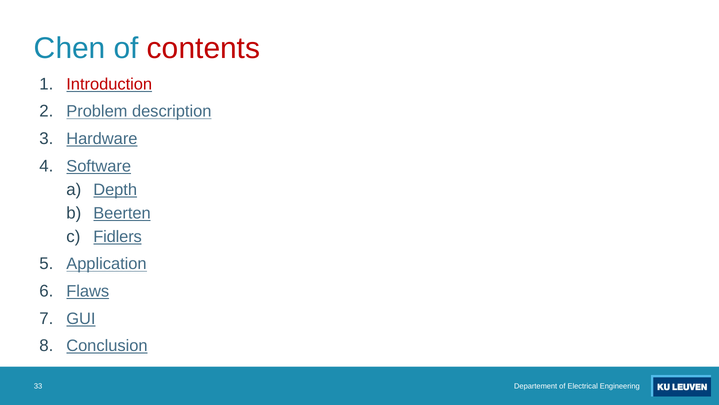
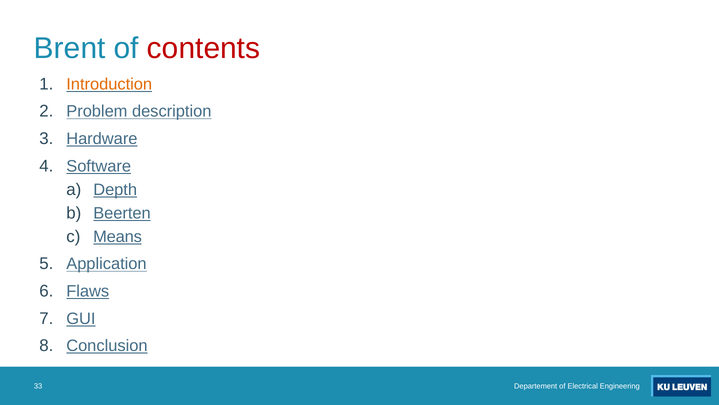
Chen: Chen -> Brent (70, 48)
Introduction colour: red -> orange (109, 84)
Fidlers: Fidlers -> Means (118, 236)
